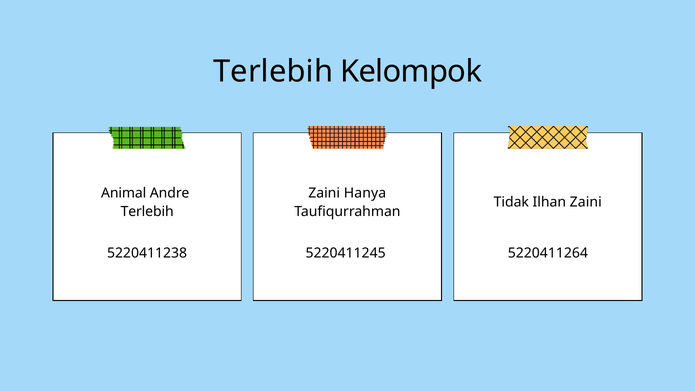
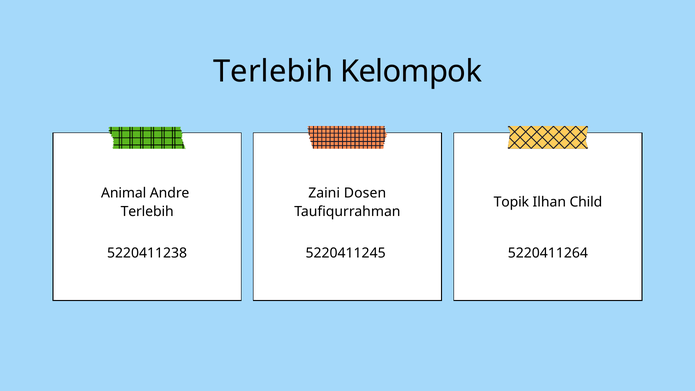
Hanya: Hanya -> Dosen (365, 193)
Tidak: Tidak -> Topik (511, 202)
Ilhan Zaini: Zaini -> Child (586, 202)
